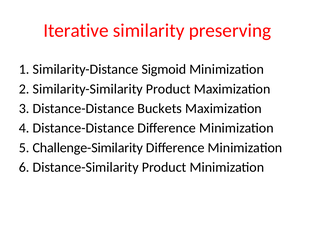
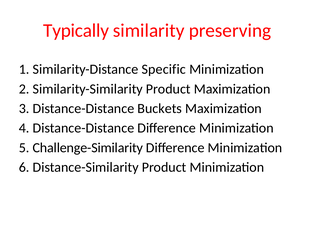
Iterative: Iterative -> Typically (76, 30)
Sigmoid: Sigmoid -> Specific (164, 69)
